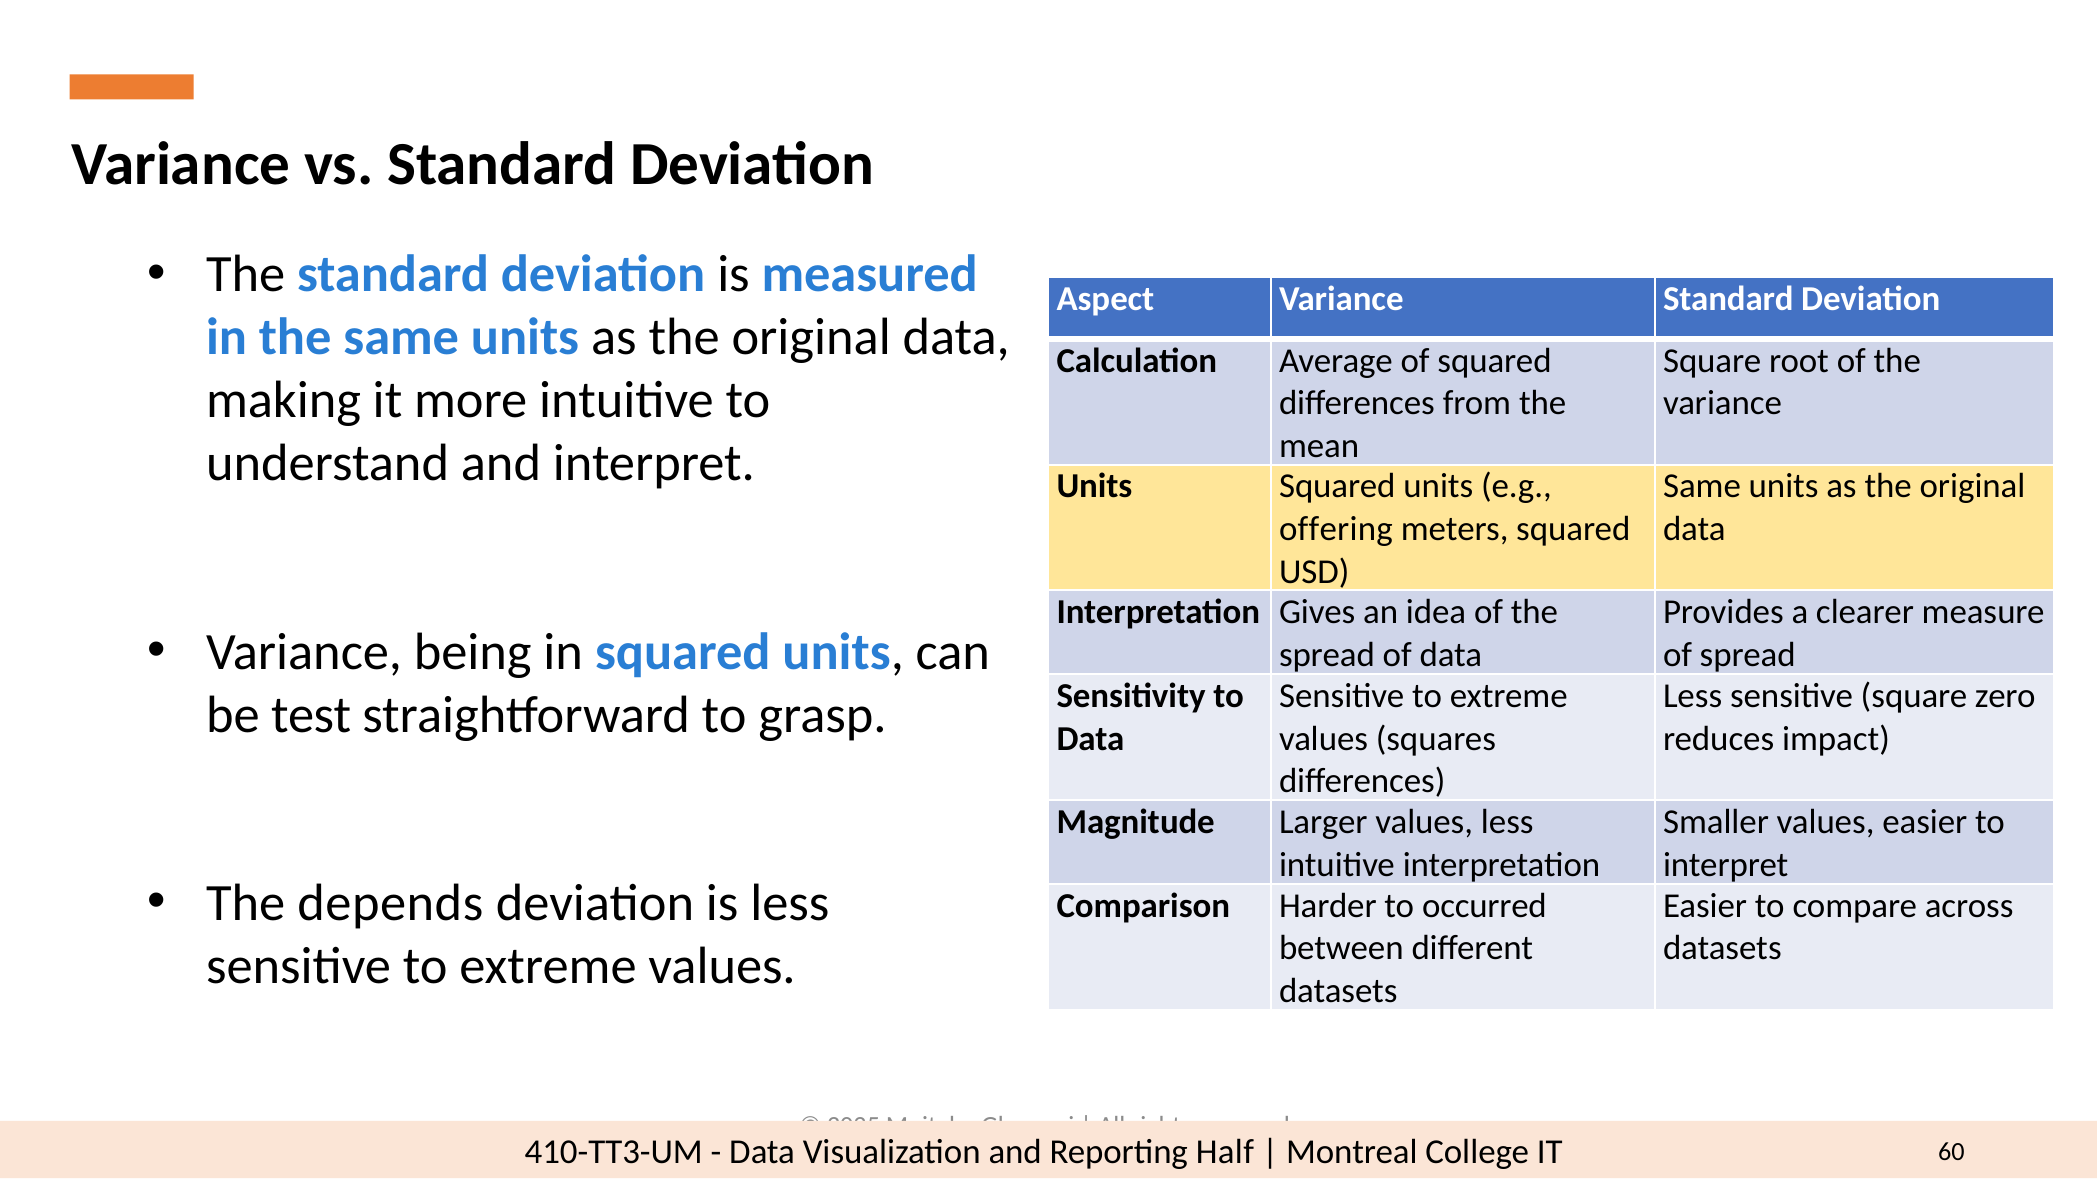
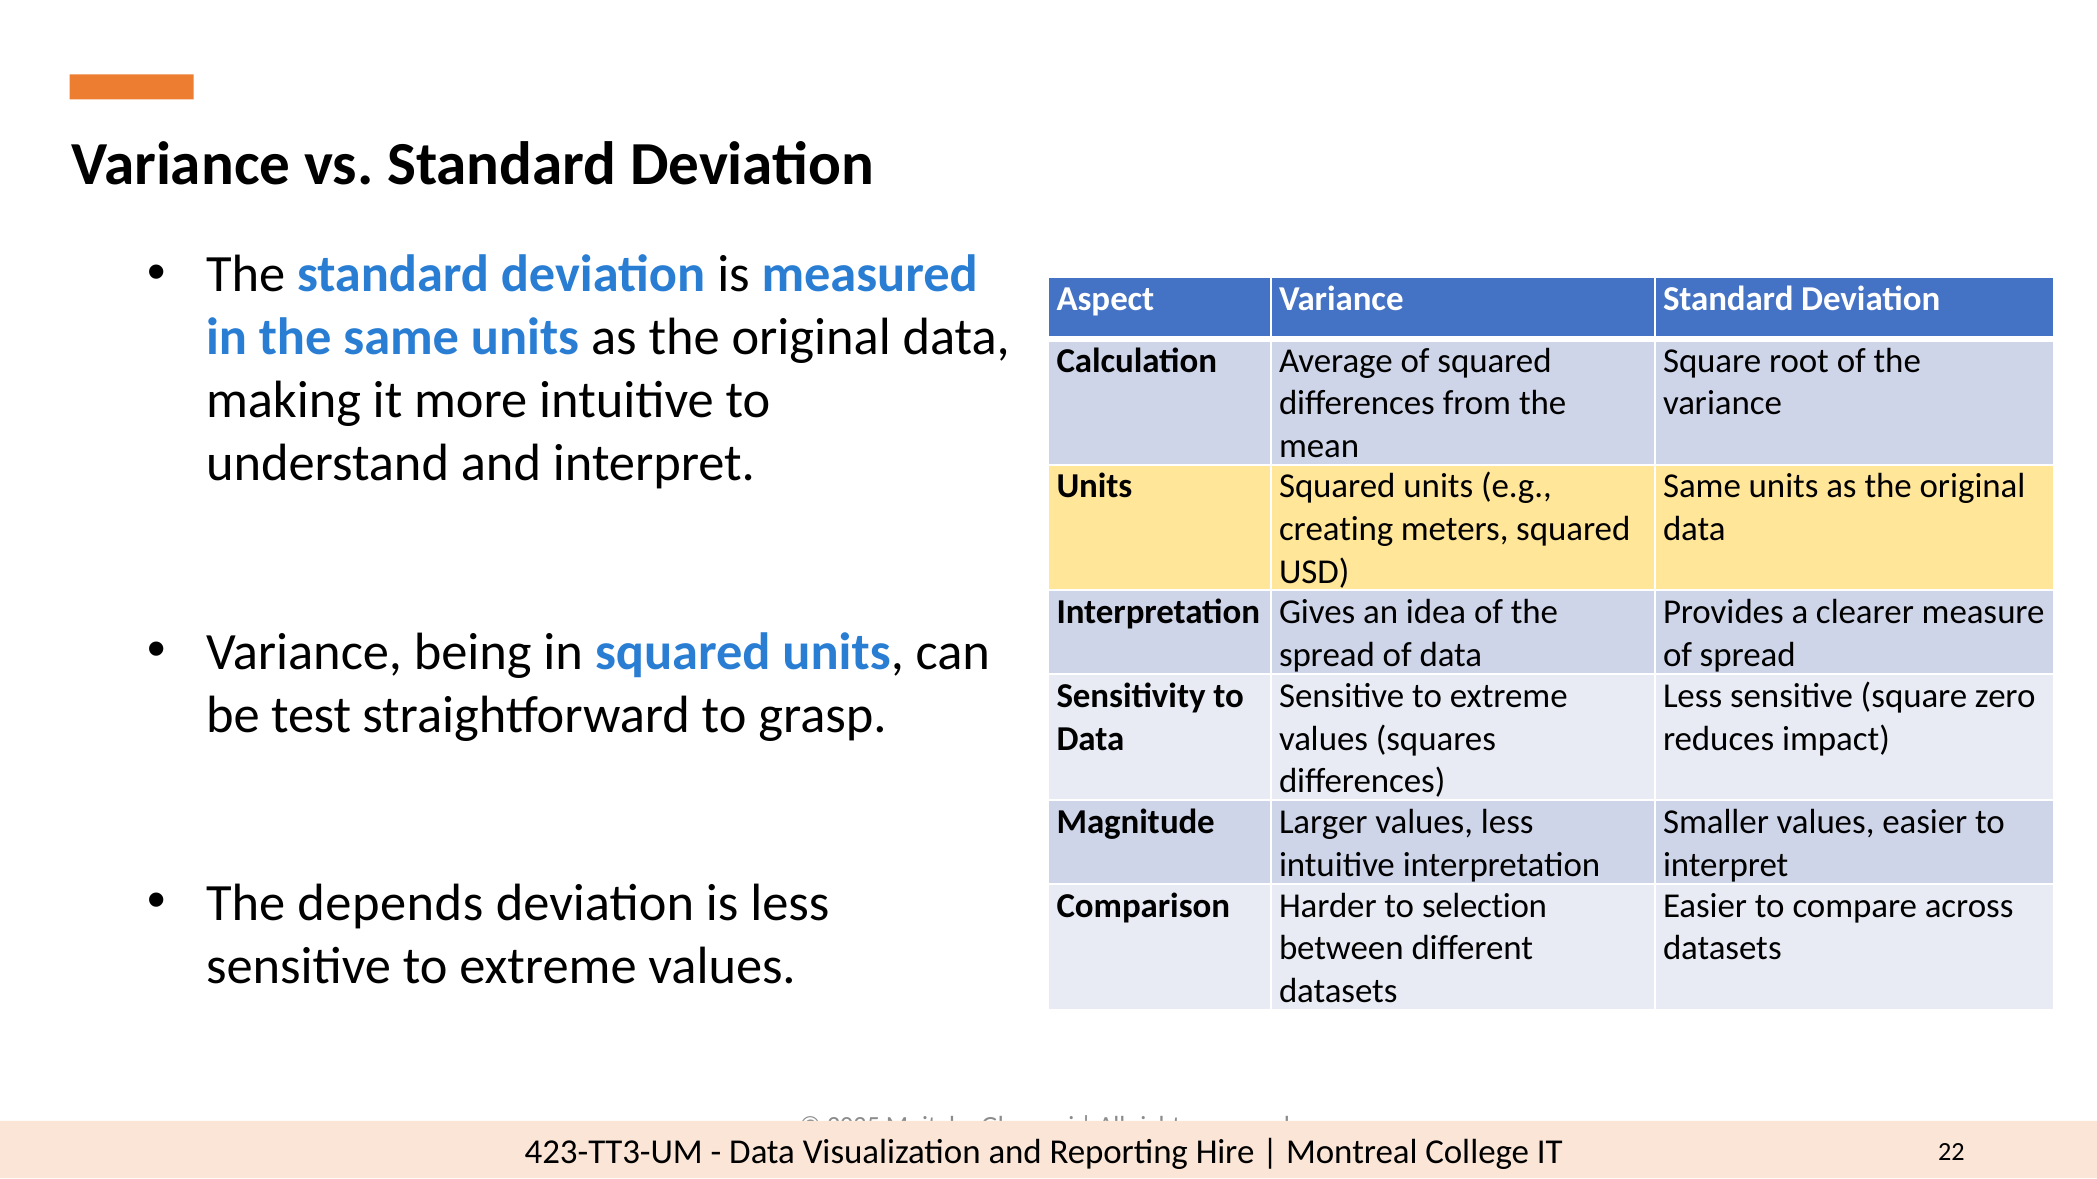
offering: offering -> creating (1336, 529)
occurred: occurred -> selection (1485, 906)
410-TT3-UM: 410-TT3-UM -> 423-TT3-UM (614, 1152)
Half: Half -> Hire (1225, 1152)
60: 60 -> 22 (1951, 1152)
